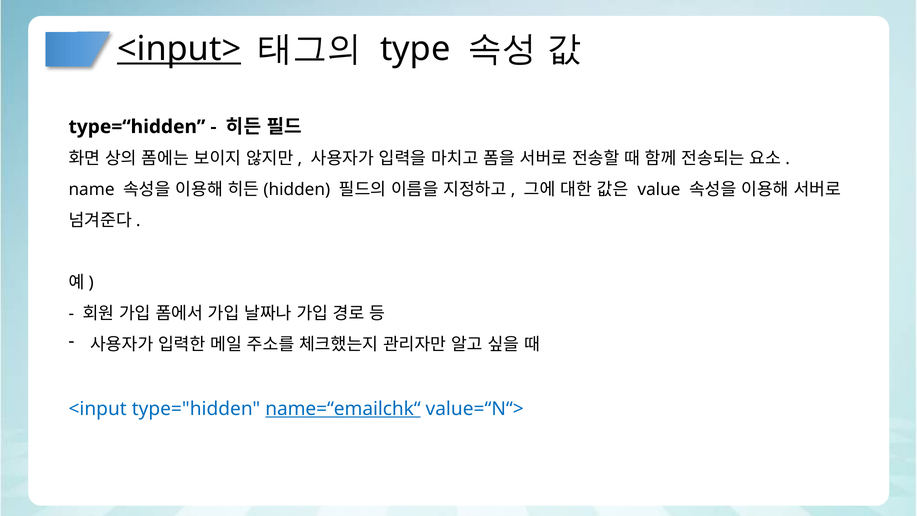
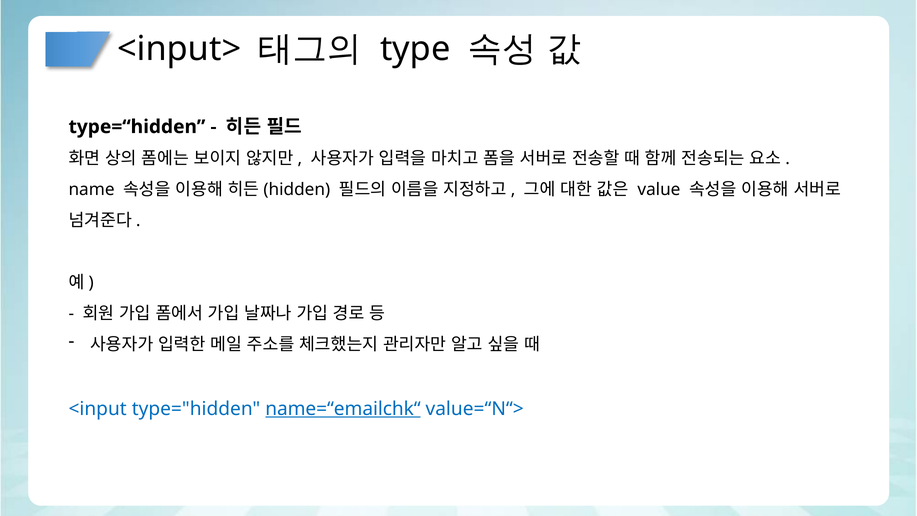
<input> underline: present -> none (179, 49)
